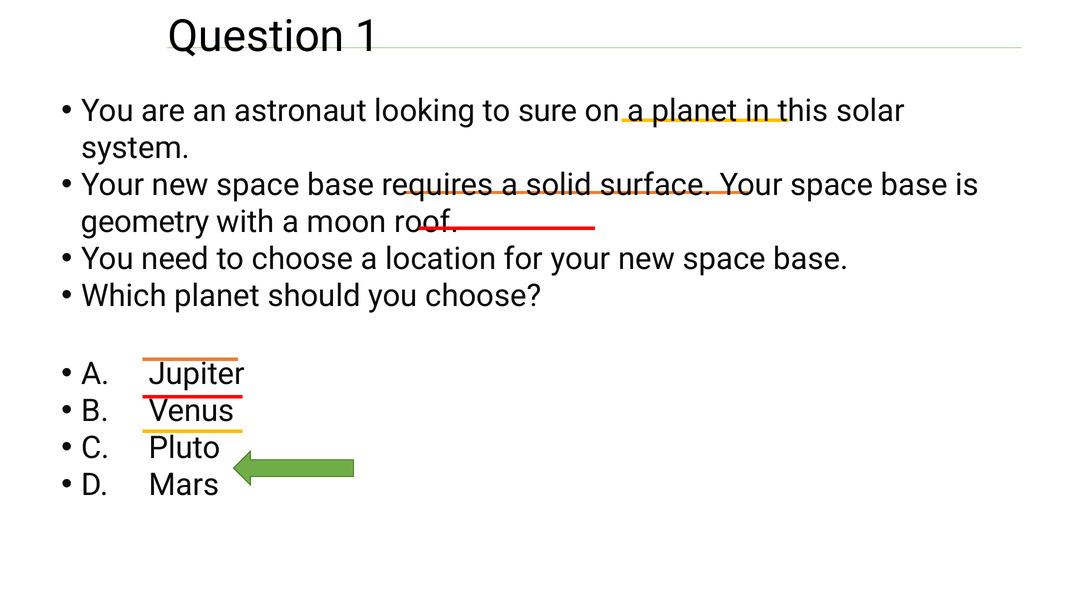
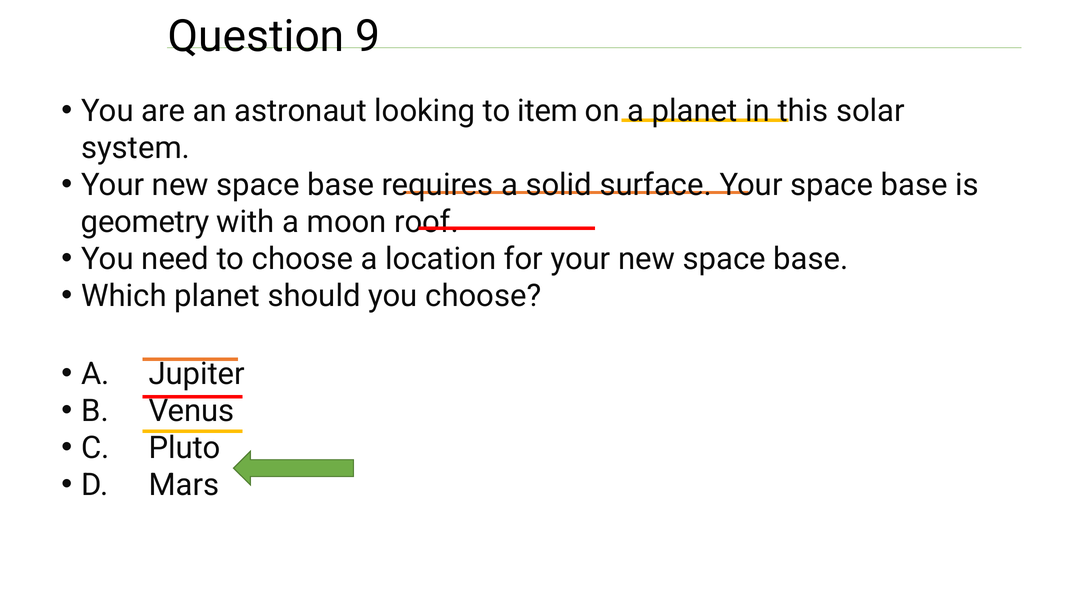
1: 1 -> 9 (368, 36)
sure: sure -> item (548, 111)
